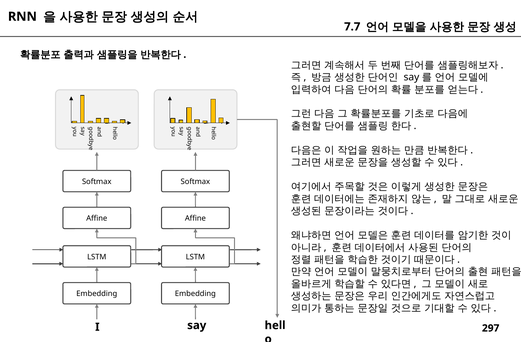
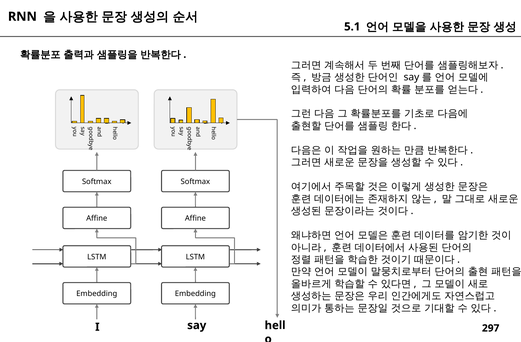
7.7: 7.7 -> 5.1 (352, 27)
